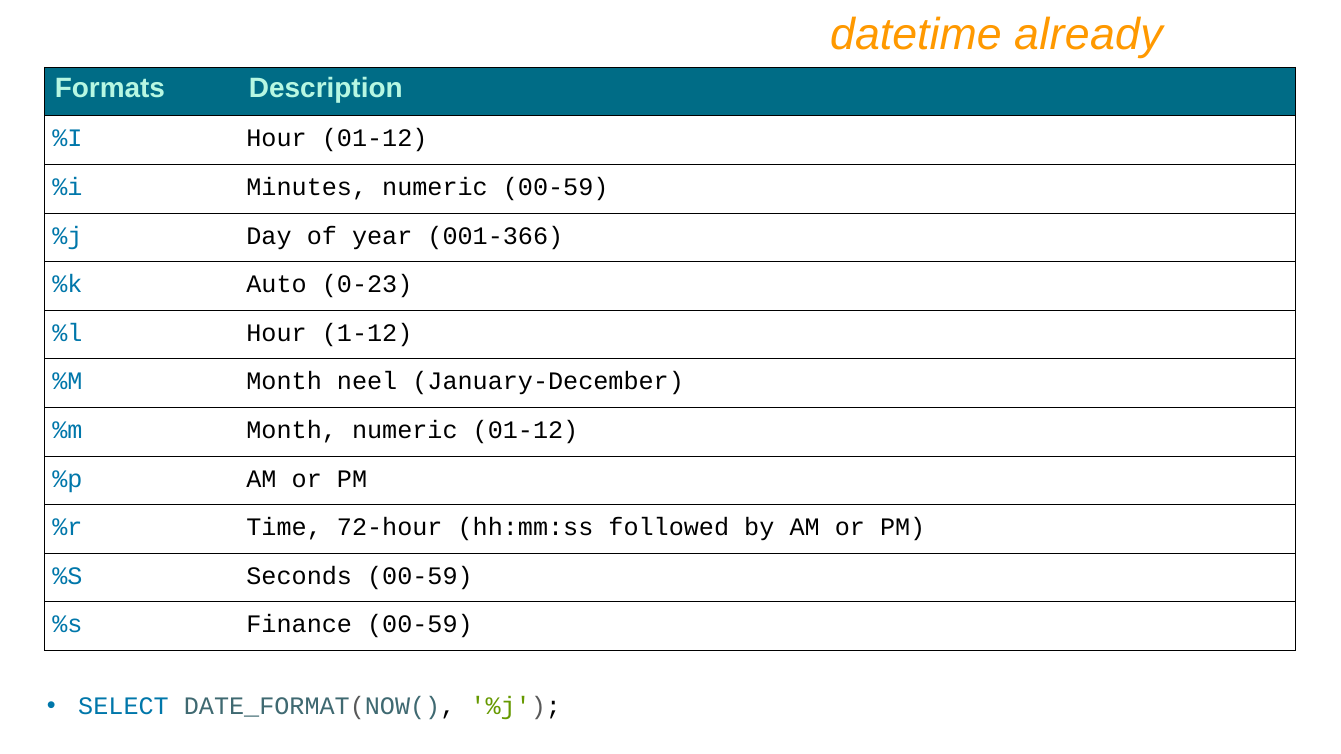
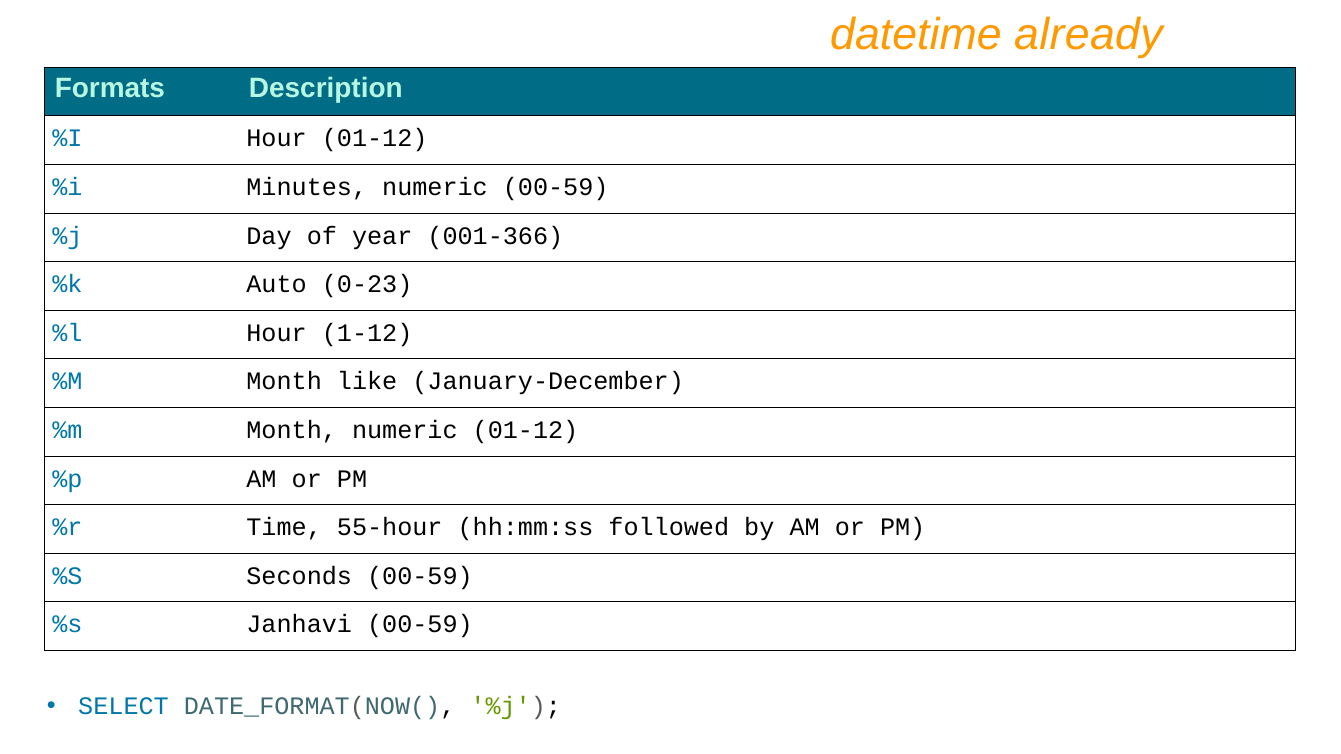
neel: neel -> like (367, 382)
72-hour: 72-hour -> 55-hour (390, 528)
Finance: Finance -> Janhavi (299, 625)
